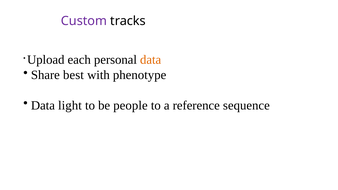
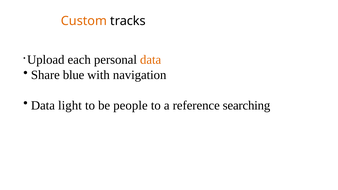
Custom colour: purple -> orange (84, 21)
best: best -> blue (74, 75)
phenotype: phenotype -> navigation (140, 75)
sequence: sequence -> searching (246, 105)
